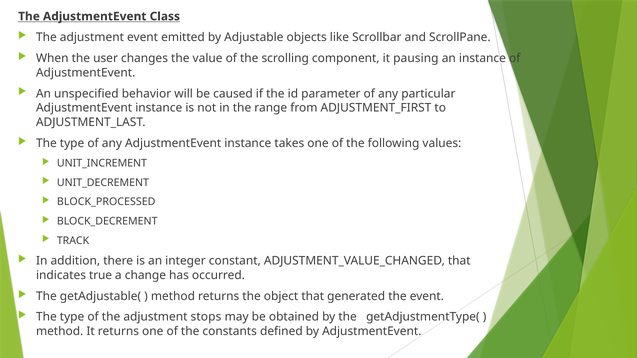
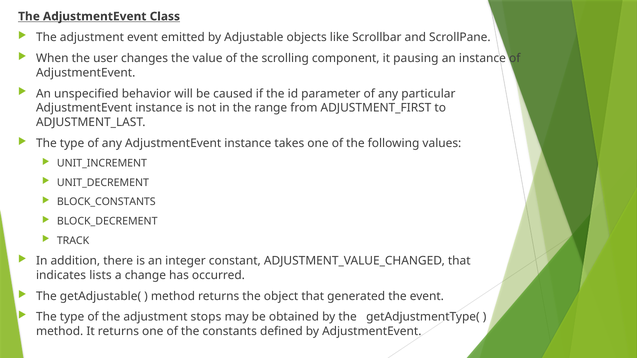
BLOCK_PROCESSED: BLOCK_PROCESSED -> BLOCK_CONSTANTS (106, 202)
true: true -> lists (100, 275)
